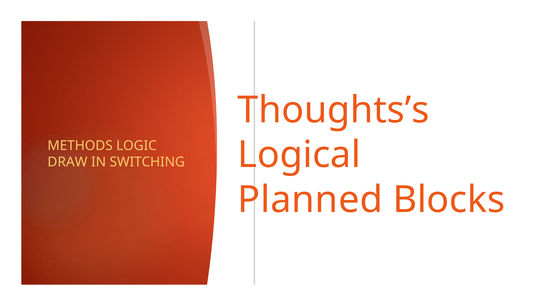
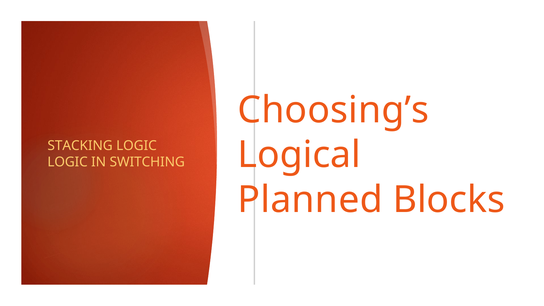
Thoughts’s: Thoughts’s -> Choosing’s (333, 110)
METHODS: METHODS -> STACKING (80, 146)
DRAW: DRAW -> LOGIC (68, 162)
